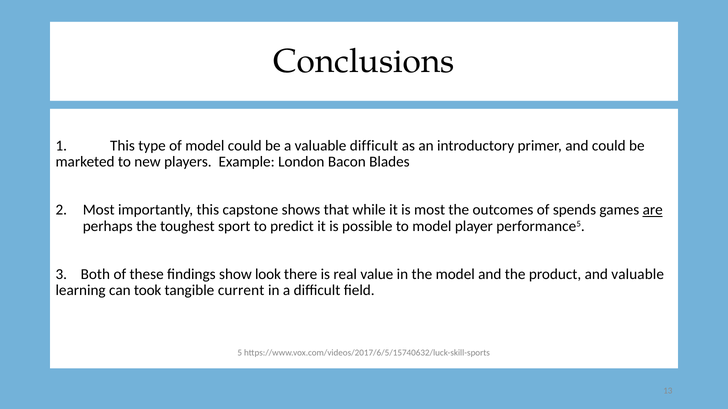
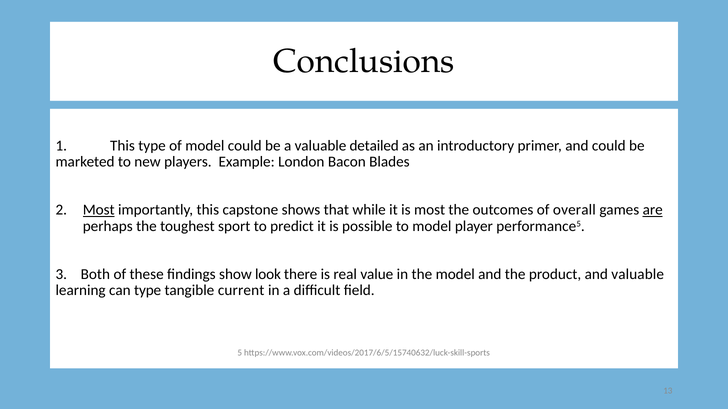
valuable difficult: difficult -> detailed (374, 146)
Most underline: none -> present (99, 210)
spends: spends -> overall (574, 210)
can took: took -> type (148, 291)
